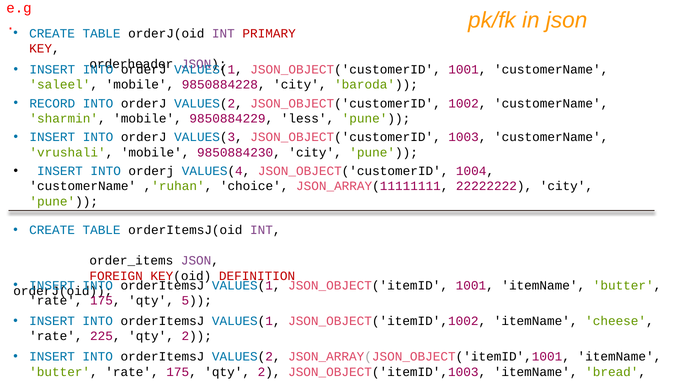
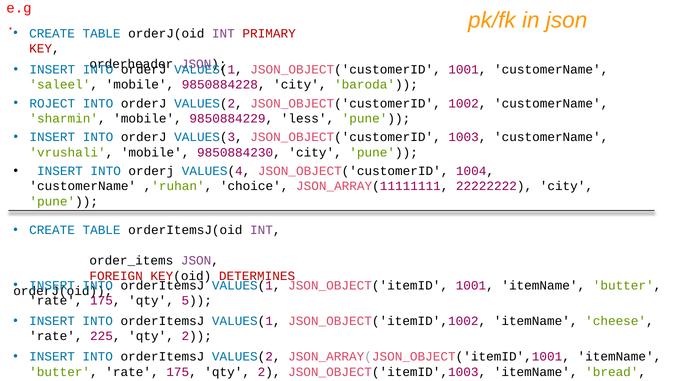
RECORD: RECORD -> ROJECT (52, 103)
DEFINITION: DEFINITION -> DETERMINES (257, 276)
